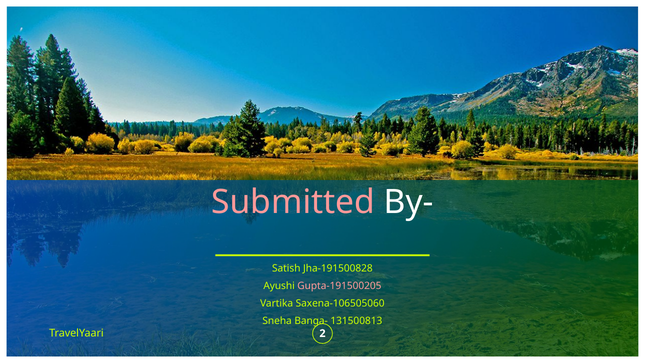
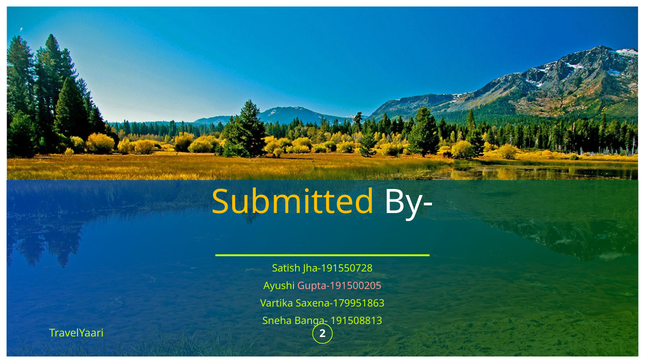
Submitted colour: pink -> yellow (293, 202)
Jha-191500828: Jha-191500828 -> Jha-191550728 (338, 268)
Saxena-106505060: Saxena-106505060 -> Saxena-179951863 (340, 303)
131500813: 131500813 -> 191508813 (356, 321)
